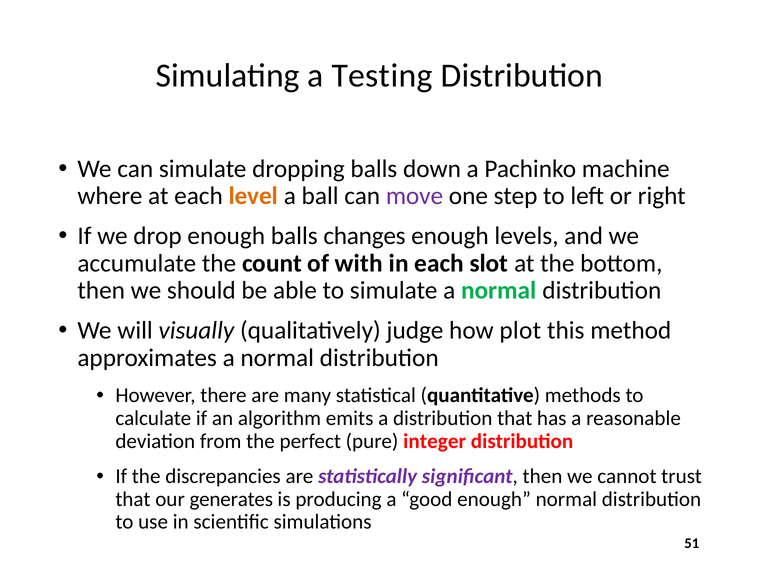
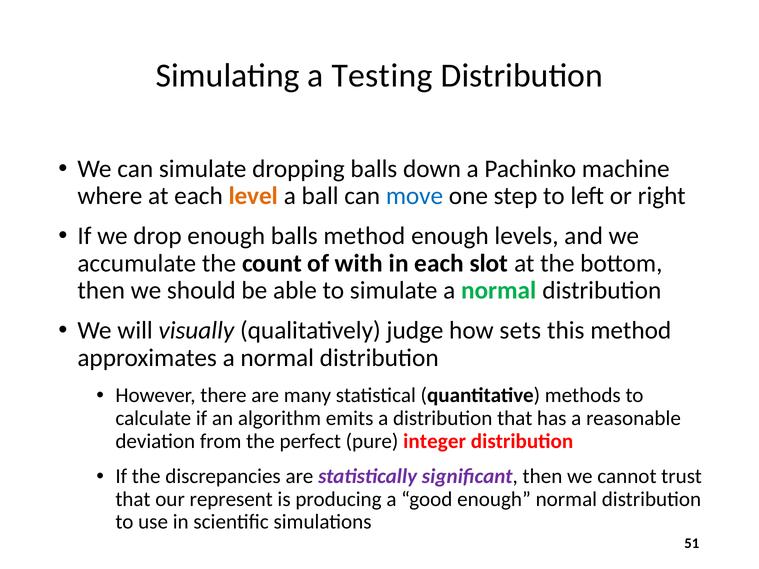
move colour: purple -> blue (415, 196)
balls changes: changes -> method (364, 236)
plot: plot -> sets (520, 331)
generates: generates -> represent (231, 499)
